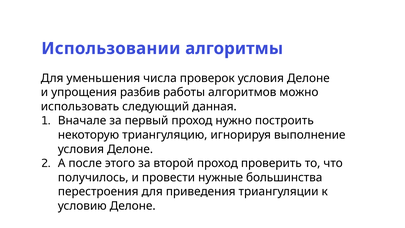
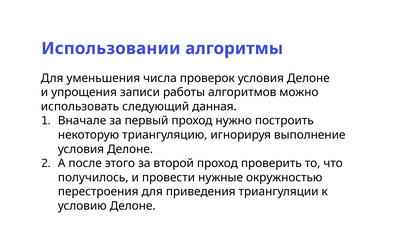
разбив: разбив -> записи (140, 92)
большинства: большинства -> окружностью (284, 177)
